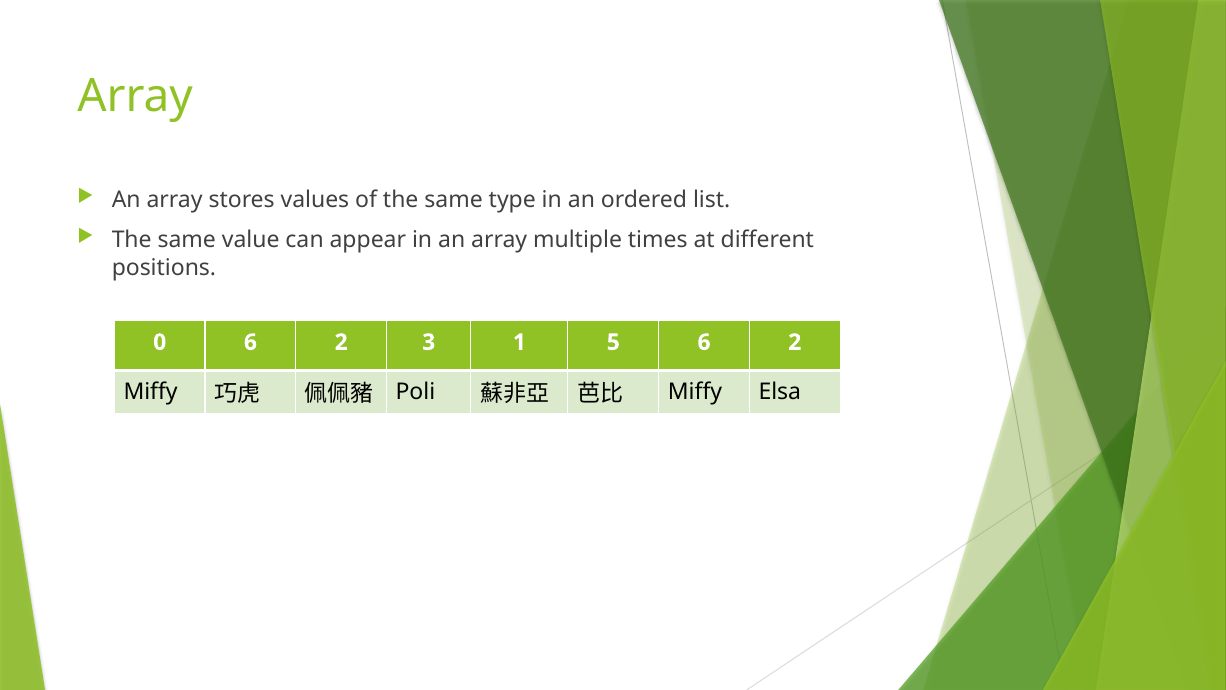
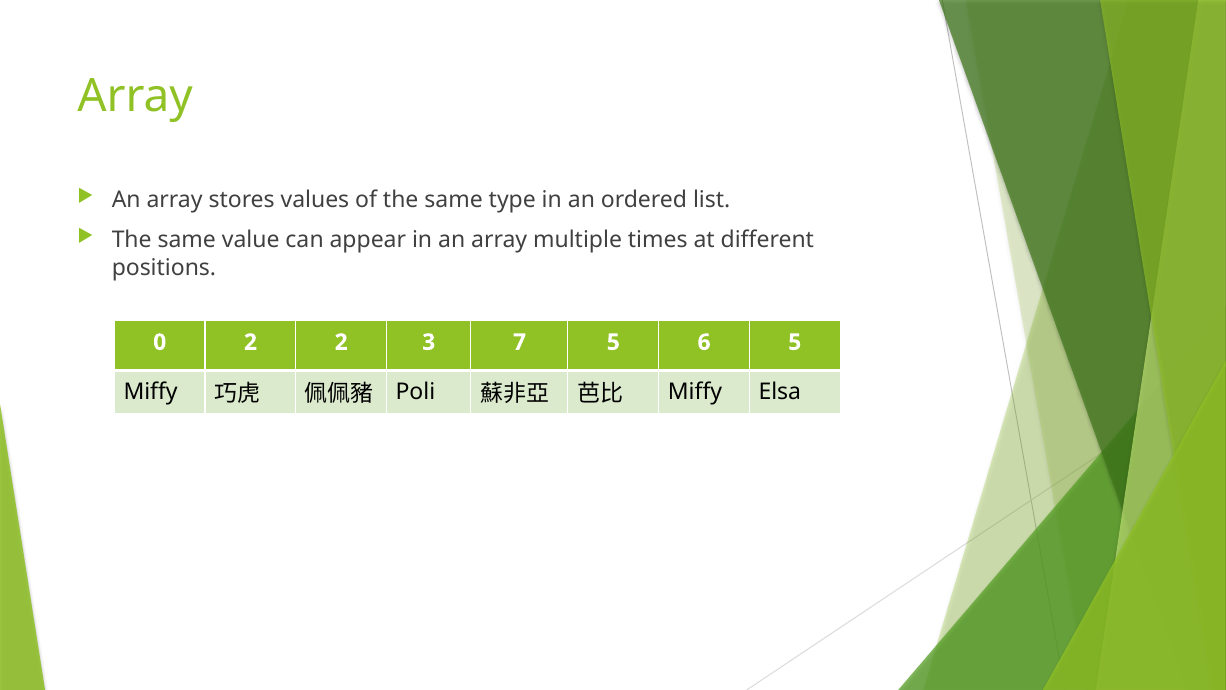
0 6: 6 -> 2 (250, 342)
1: 1 -> 7 (519, 342)
5 6 2: 2 -> 5 (795, 342)
